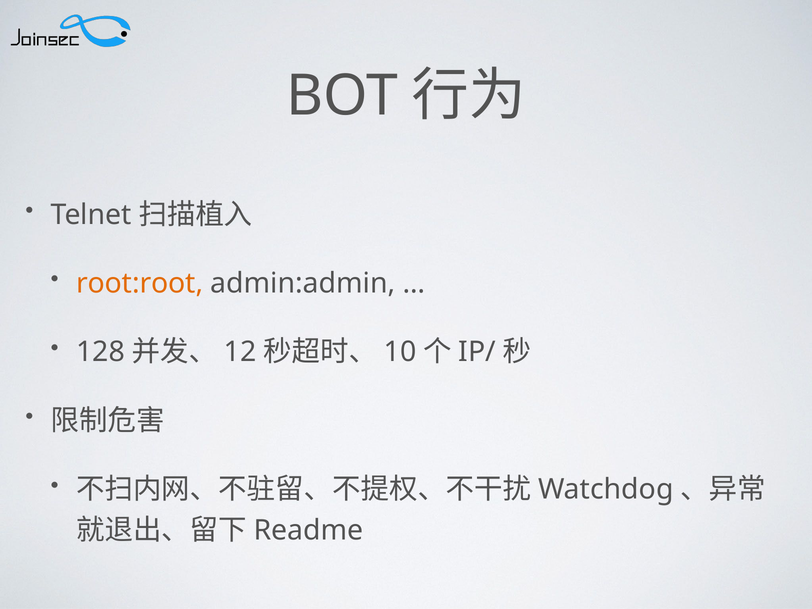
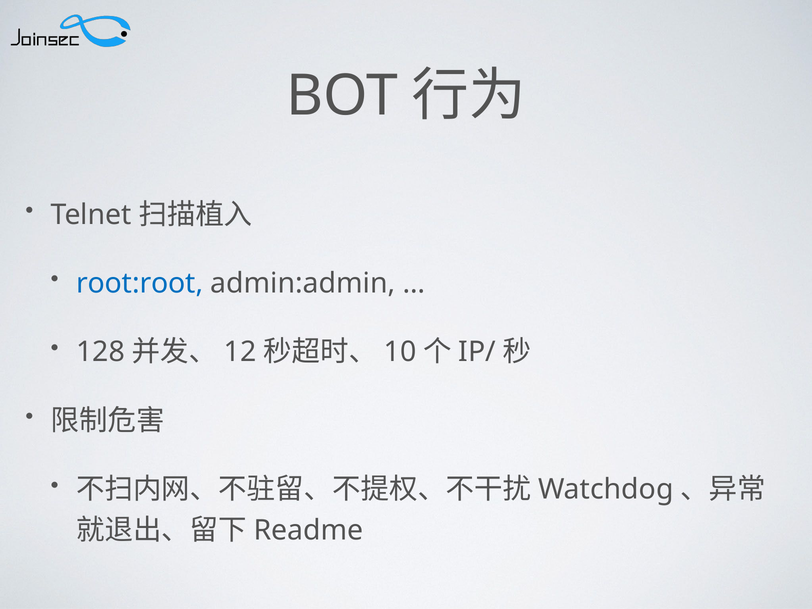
root:root colour: orange -> blue (140, 283)
